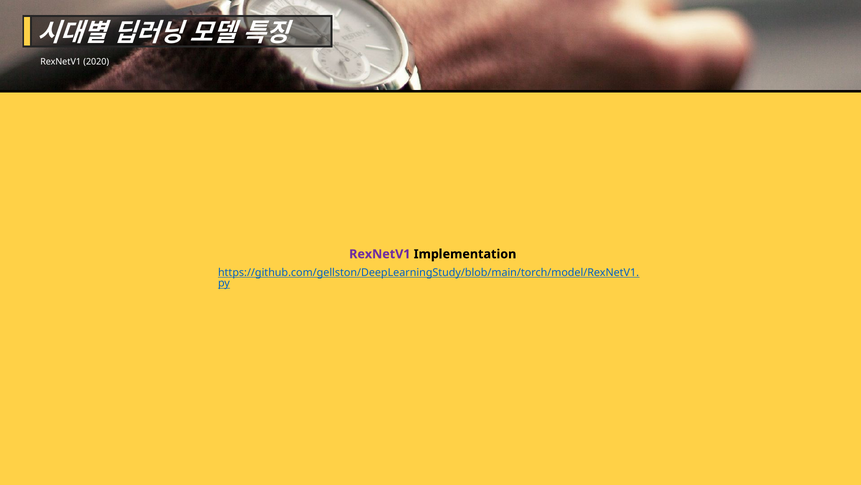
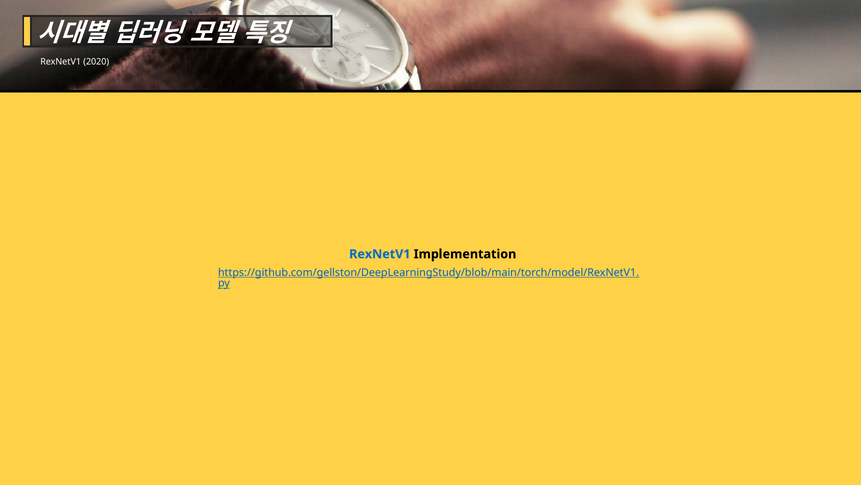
RexNetV1 colour: purple -> blue (380, 254)
